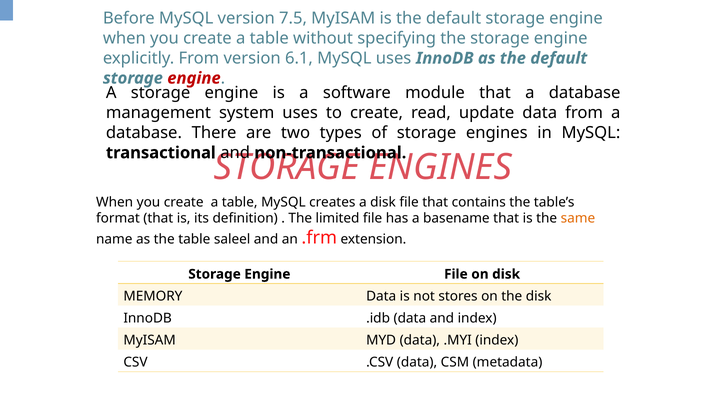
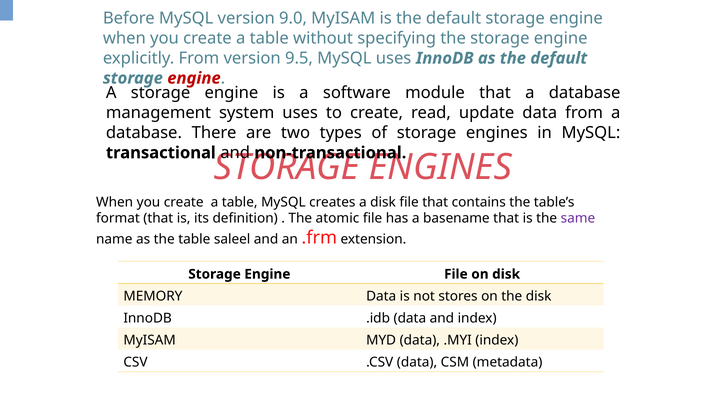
7.5: 7.5 -> 9.0 (293, 18)
6.1: 6.1 -> 9.5 (299, 58)
limited: limited -> atomic (337, 219)
same colour: orange -> purple (578, 219)
